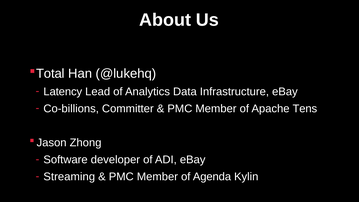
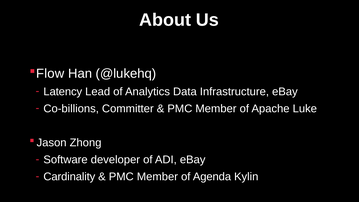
Total: Total -> Flow (50, 74)
Tens: Tens -> Luke (305, 109)
Streaming: Streaming -> Cardinality (69, 177)
